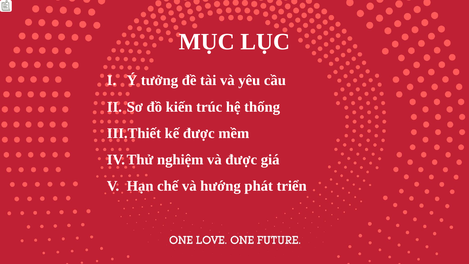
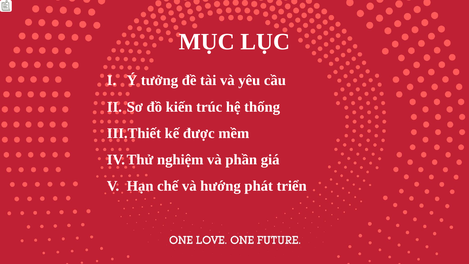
và được: được -> phần (241, 160)
